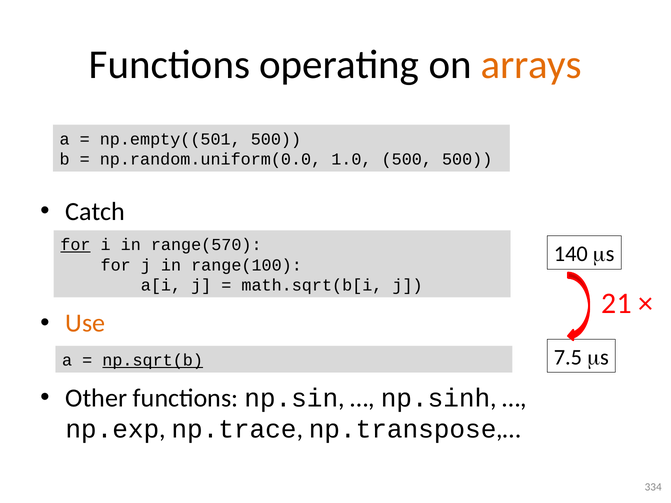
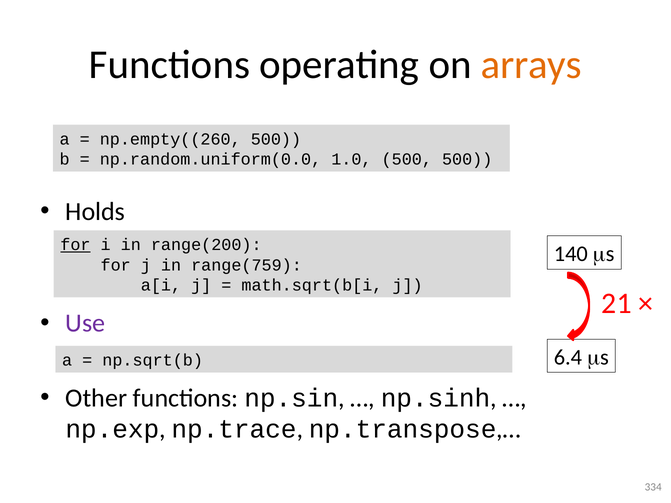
np.empty((501: np.empty((501 -> np.empty((260 (170, 139)
Catch: Catch -> Holds (95, 212)
range(570: range(570 -> range(200 (206, 245)
range(100: range(100 -> range(759 (247, 265)
Use colour: orange -> purple (85, 324)
7.5: 7.5 -> 6.4 (568, 358)
np.sqrt(b underline: present -> none (153, 361)
